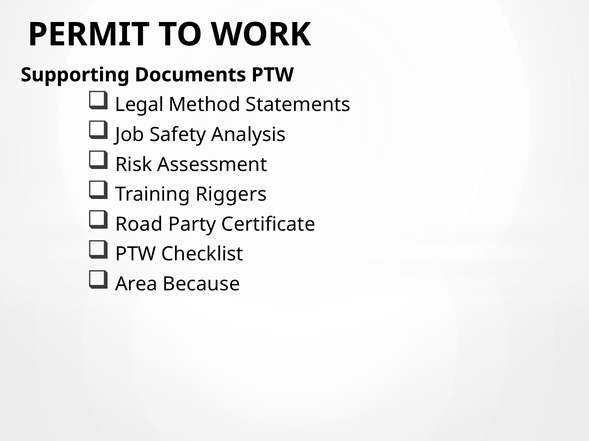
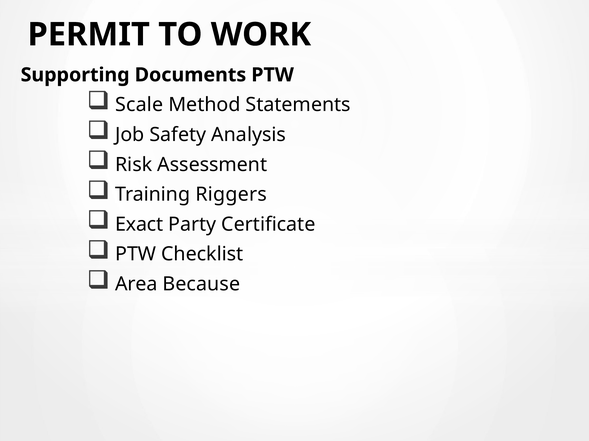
Legal: Legal -> Scale (139, 105)
Road: Road -> Exact (139, 225)
